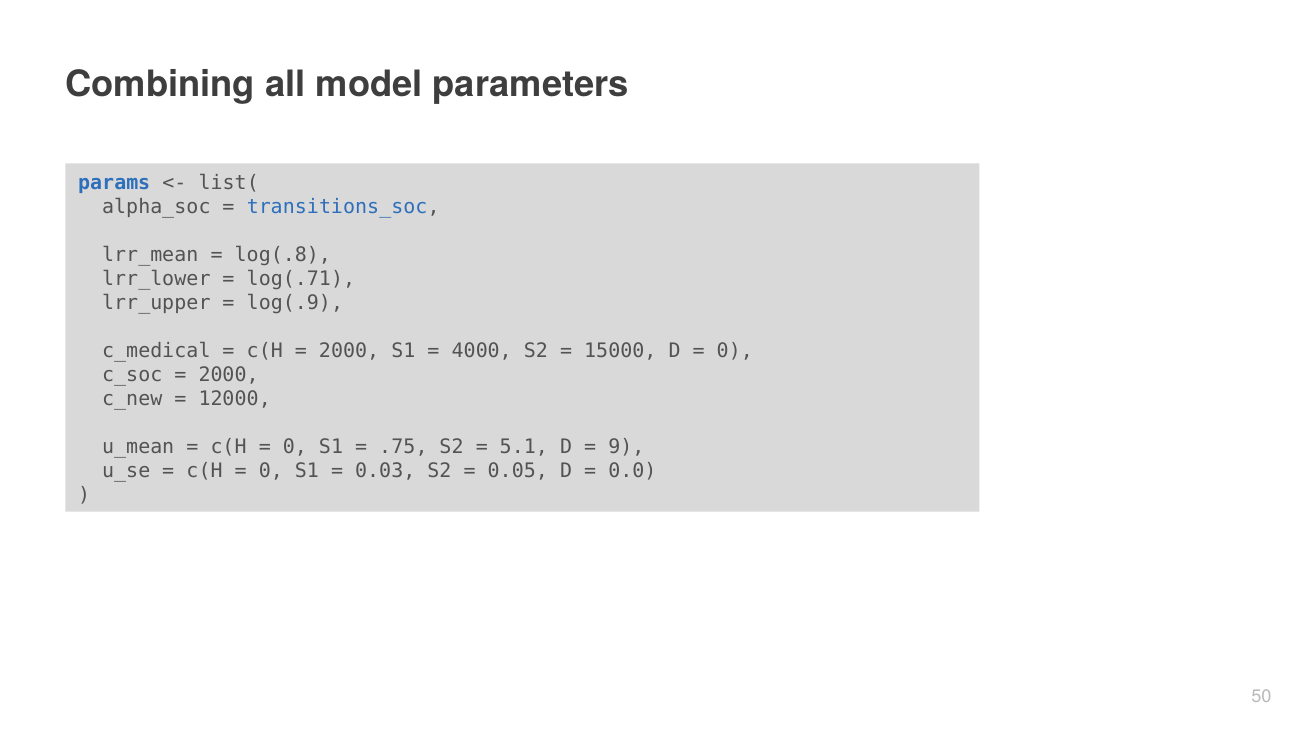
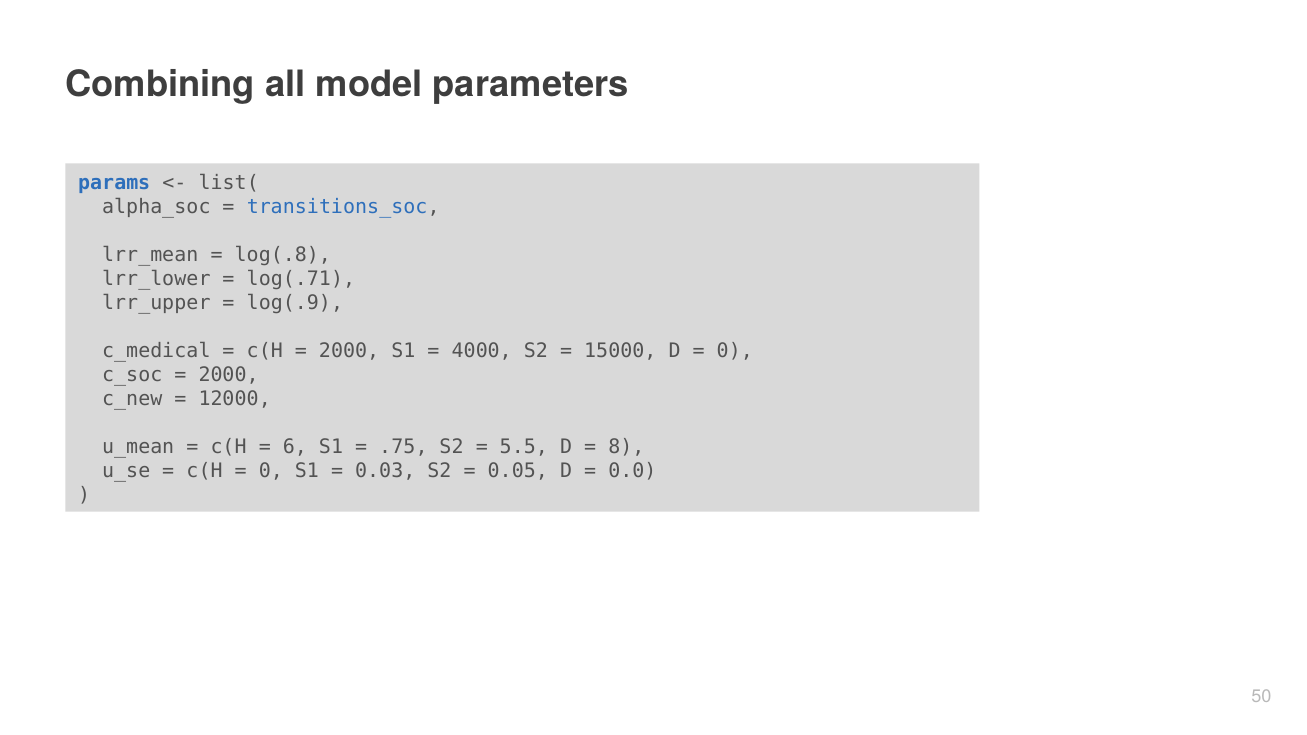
0: 0 -> 6 (295, 447)
5.1: 5.1 -> 5.5 (524, 447)
9: 9 -> 8 (626, 447)
